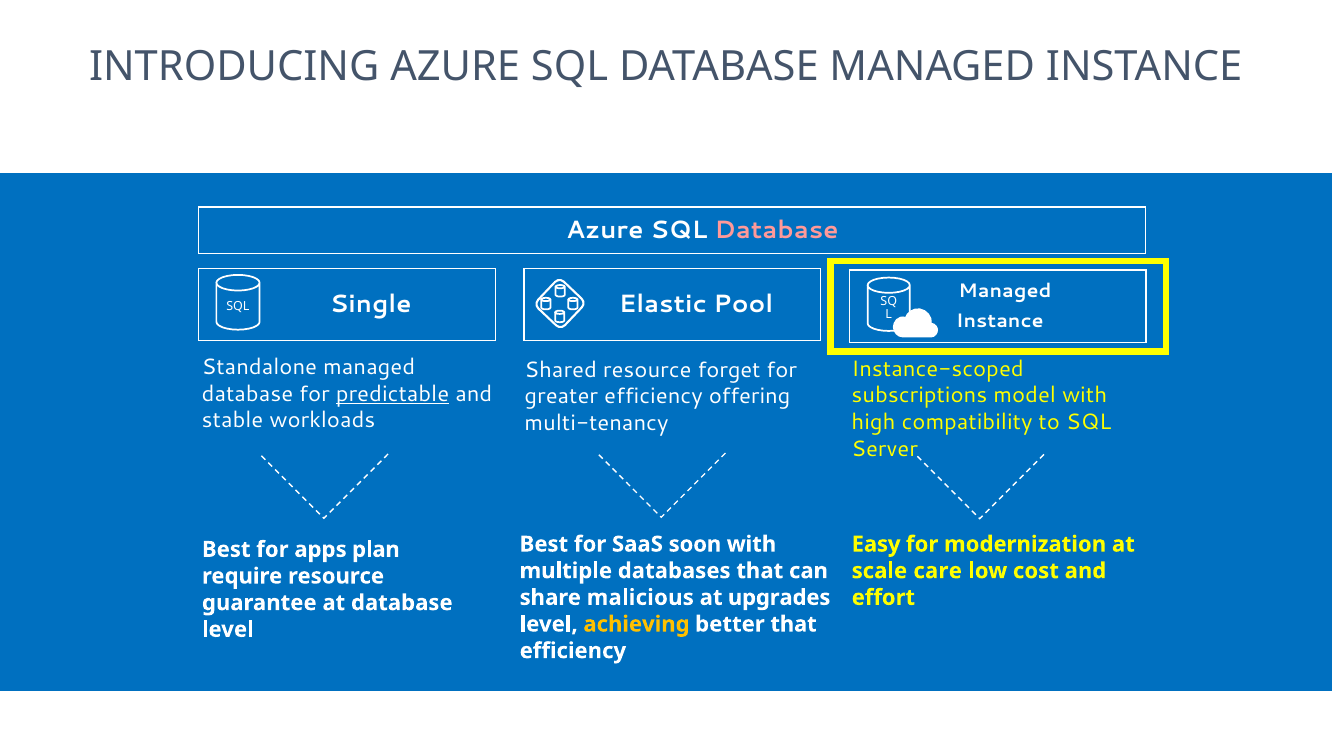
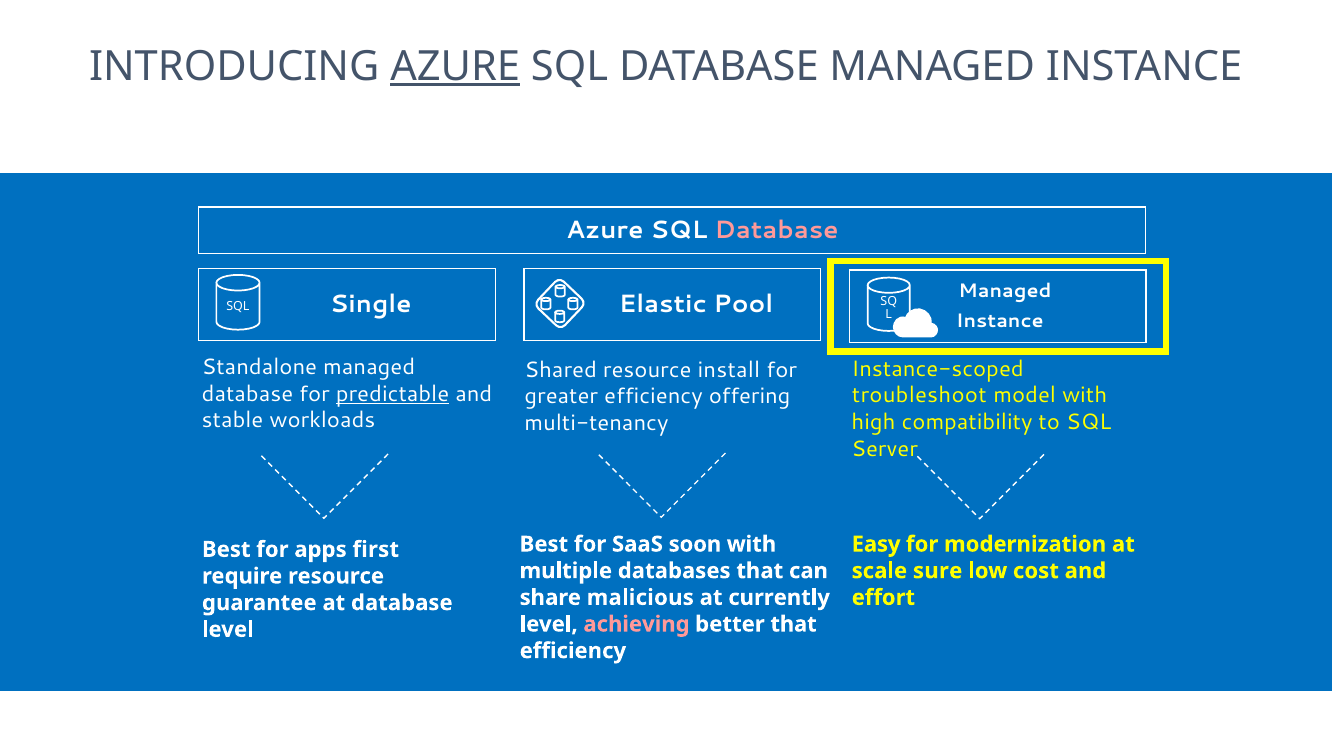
AZURE underline: none -> present (455, 67)
forget: forget -> install (729, 370)
subscriptions: subscriptions -> troubleshoot (919, 395)
plan: plan -> first (376, 549)
care: care -> sure (938, 571)
upgrades: upgrades -> currently (779, 597)
achieving colour: yellow -> pink (636, 624)
